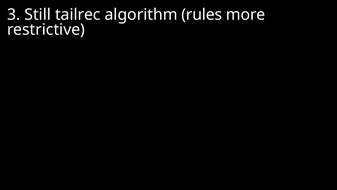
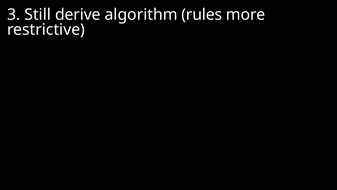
tailrec: tailrec -> derive (78, 15)
